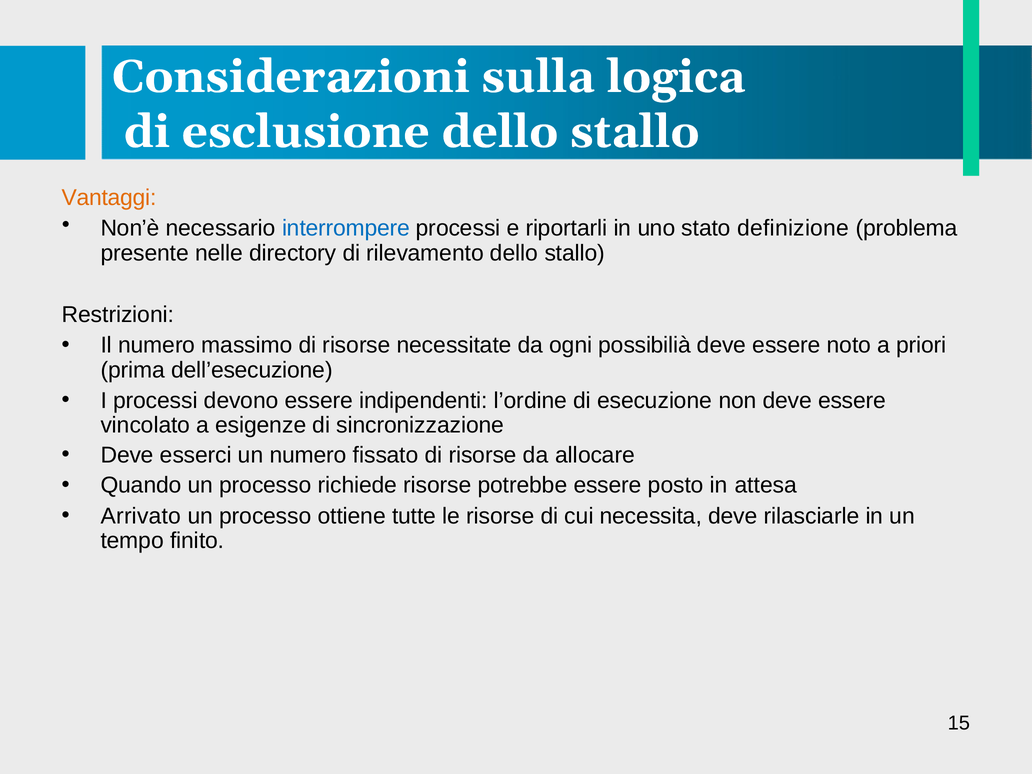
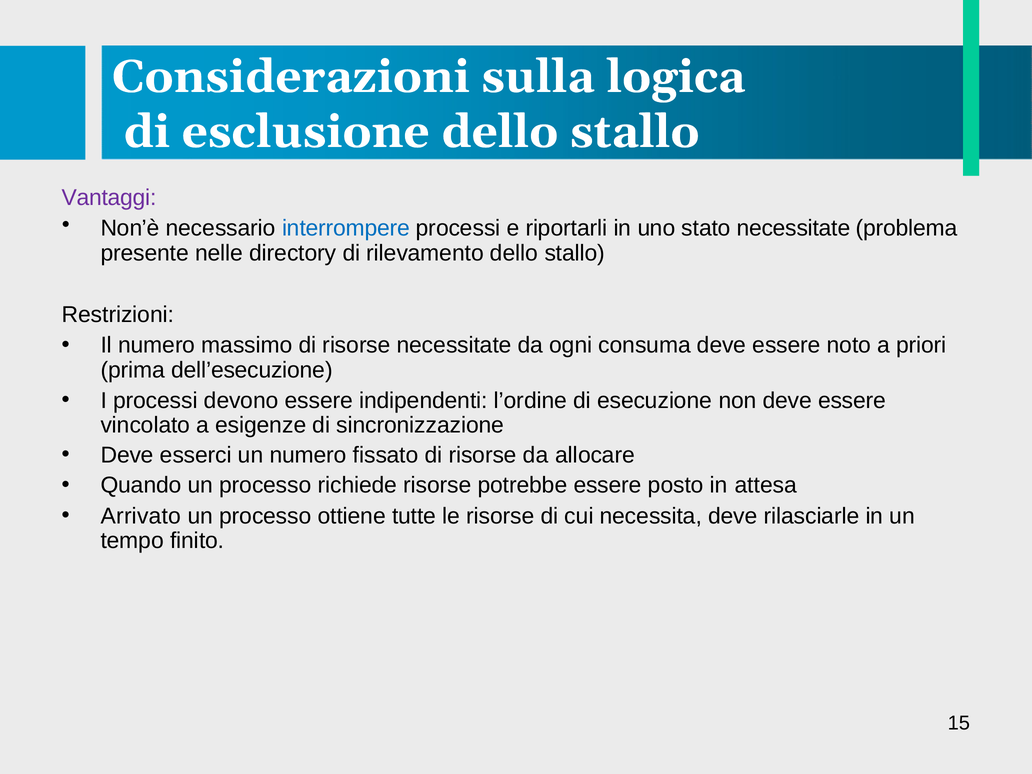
Vantaggi colour: orange -> purple (109, 198)
stato definizione: definizione -> necessitate (793, 228)
possibilià: possibilià -> consuma (645, 345)
